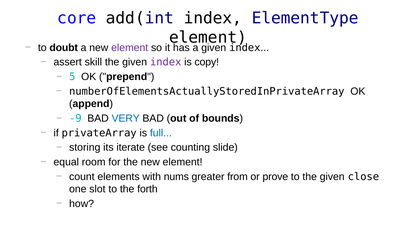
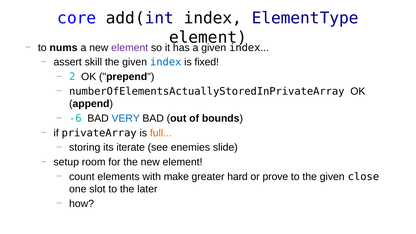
doubt: doubt -> nums (64, 48)
index colour: purple -> blue (166, 62)
copy: copy -> fixed (207, 62)
5: 5 -> 2 (72, 77)
-9: -9 -> -6 (75, 118)
full colour: blue -> orange (161, 133)
counting: counting -> enemies (190, 148)
equal: equal -> setup (66, 162)
nums: nums -> make (176, 177)
from: from -> hard (238, 177)
forth: forth -> later (147, 189)
